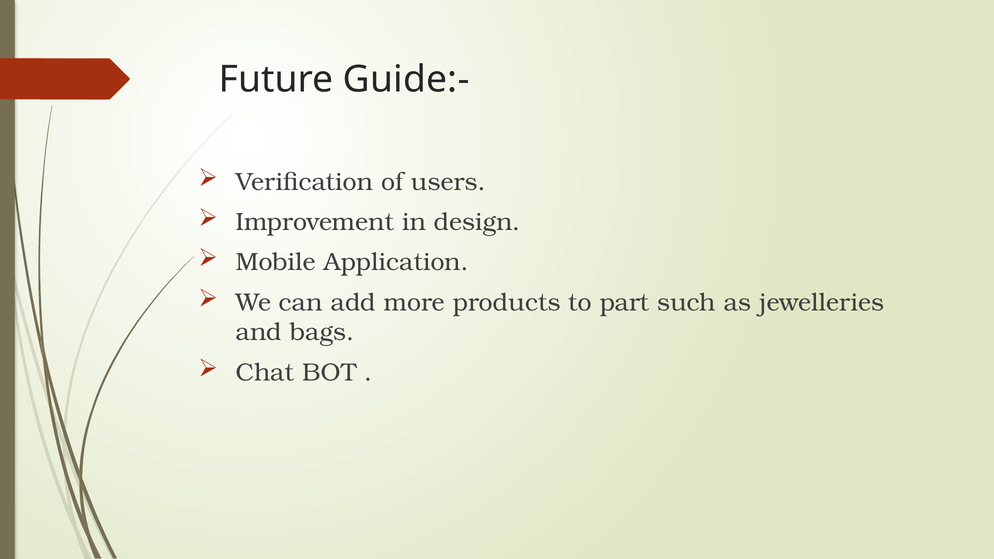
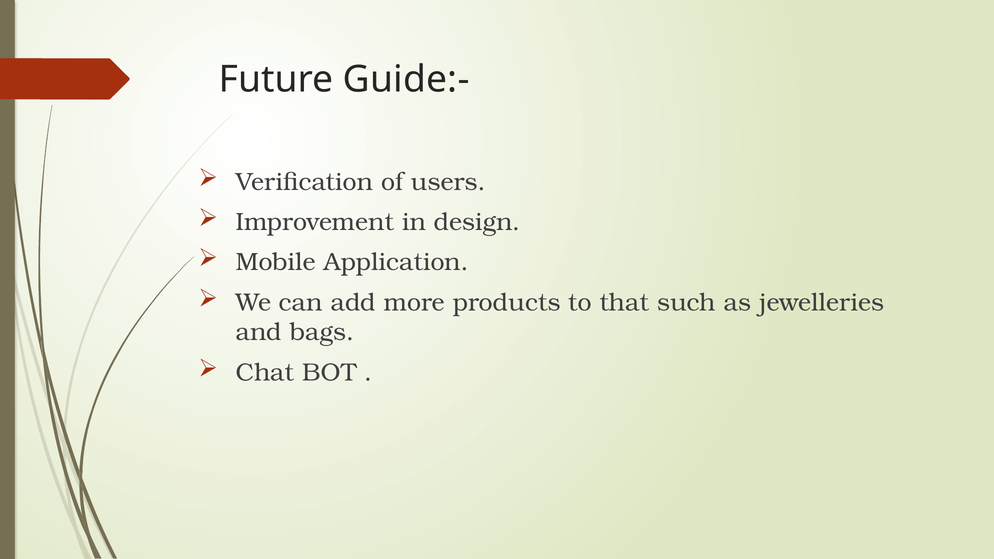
part: part -> that (624, 302)
